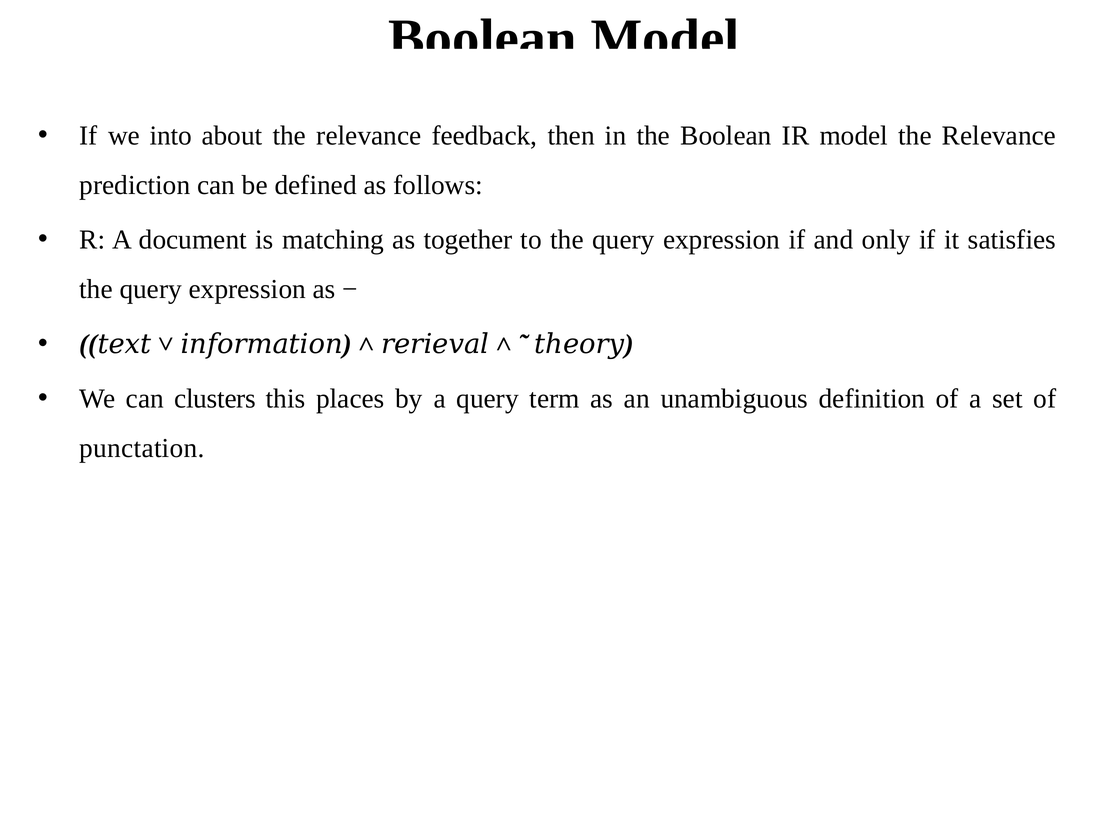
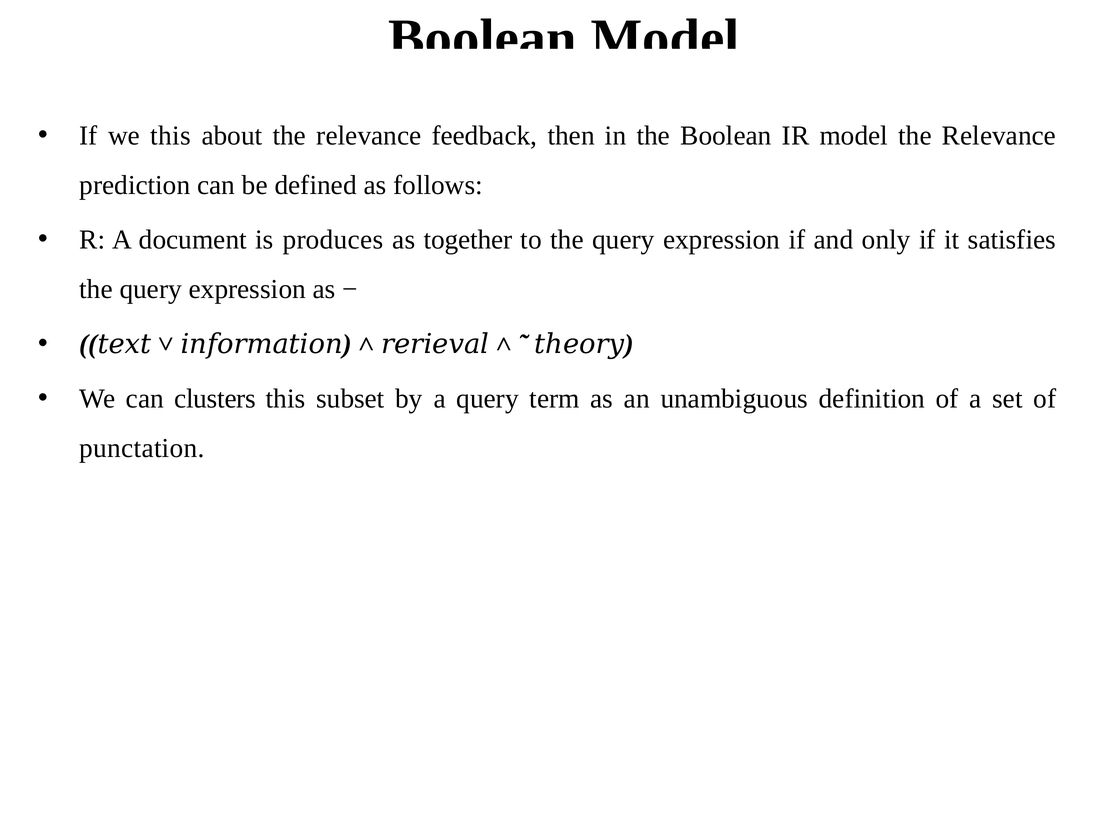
we into: into -> this (171, 136)
matching: matching -> produces (333, 240)
places: places -> subset (350, 399)
